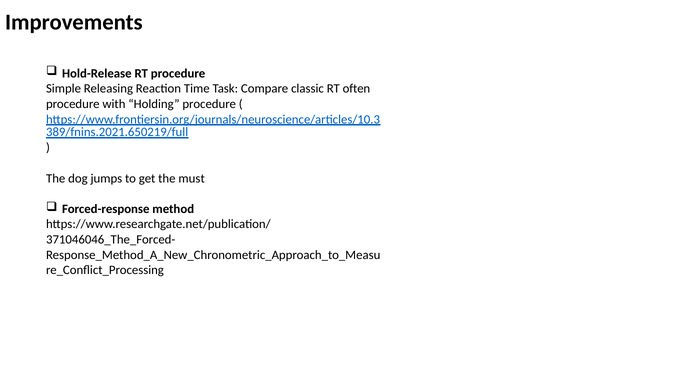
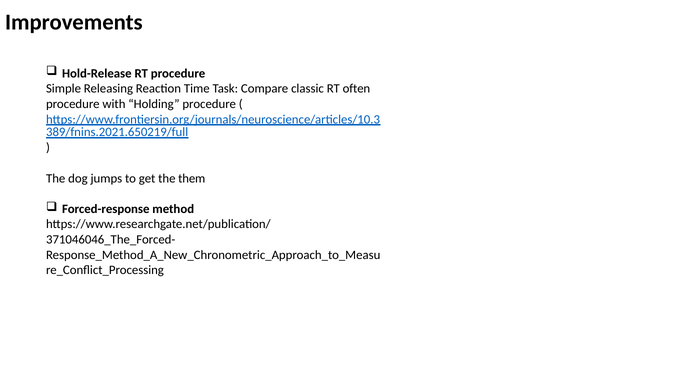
must: must -> them (192, 179)
